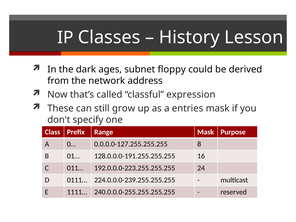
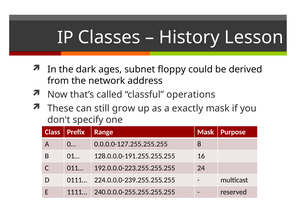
expression: expression -> operations (191, 95)
entries: entries -> exactly (188, 108)
